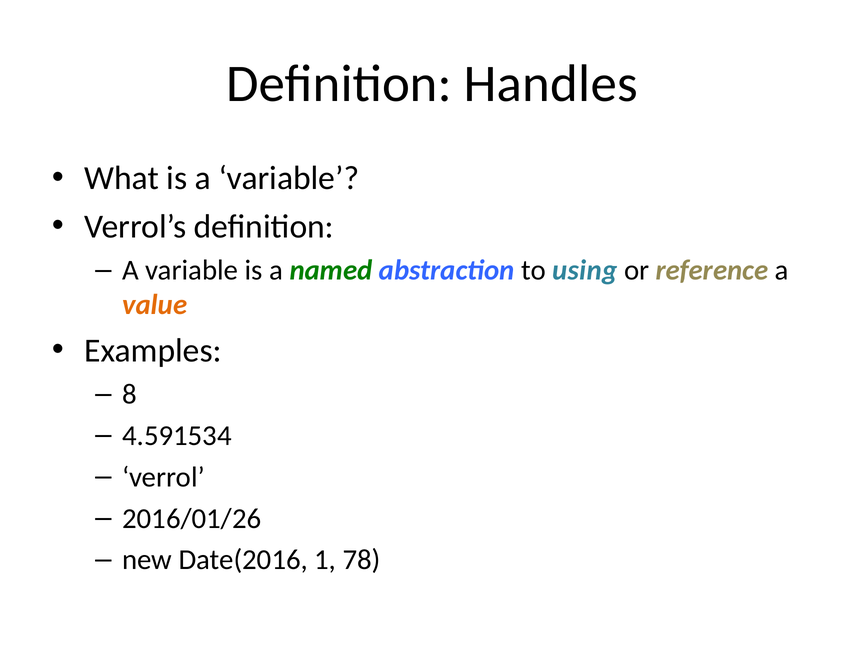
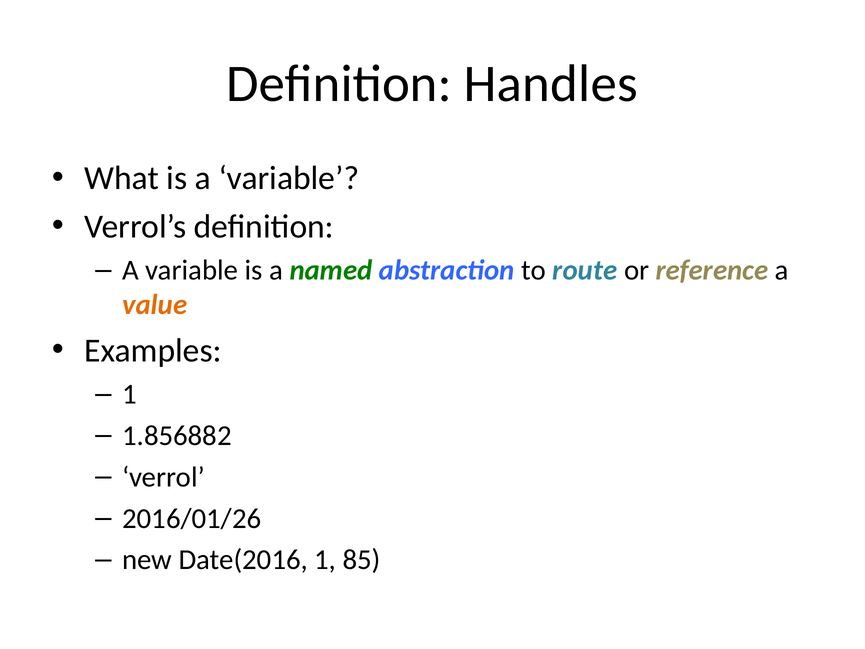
using: using -> route (585, 270)
8: 8 -> 1 (129, 394)
4.591534: 4.591534 -> 1.856882 (177, 436)
78: 78 -> 85 (362, 560)
